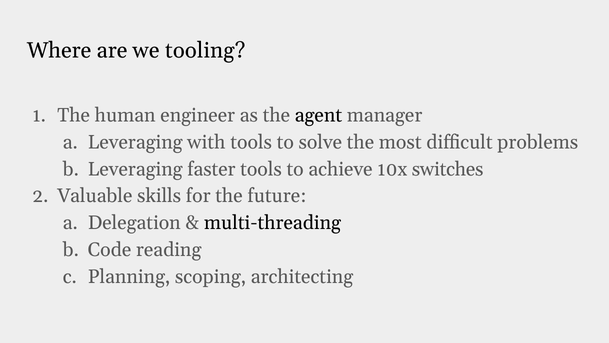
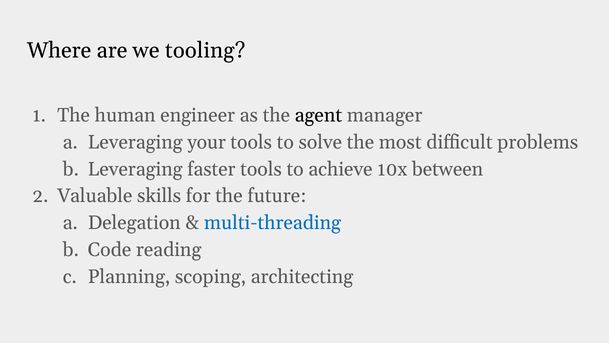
with: with -> your (207, 142)
switches: switches -> between (448, 169)
multi-threading colour: black -> blue (273, 223)
